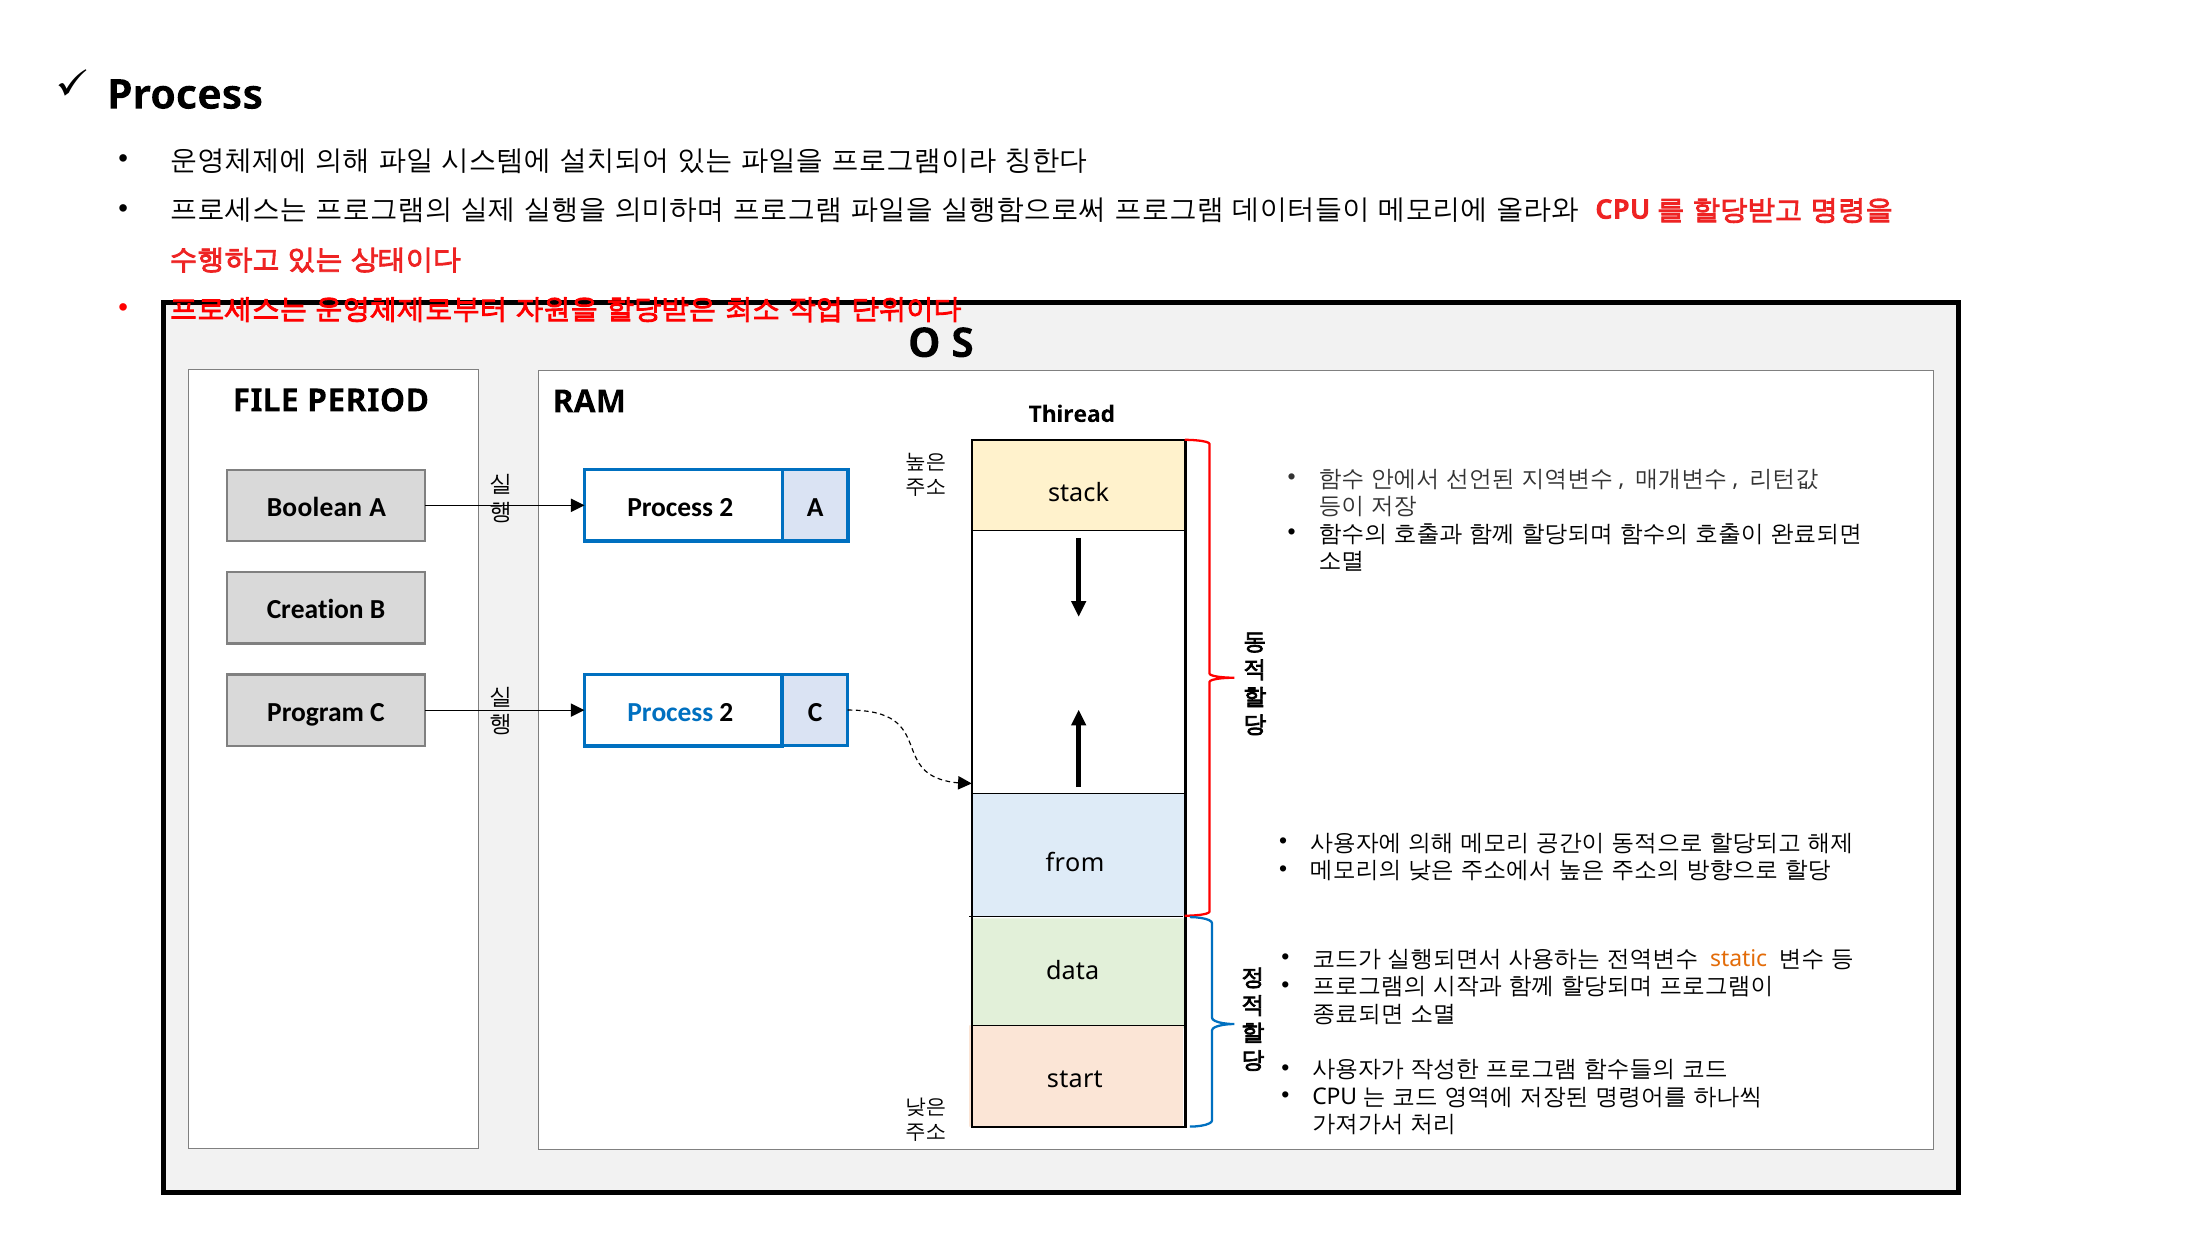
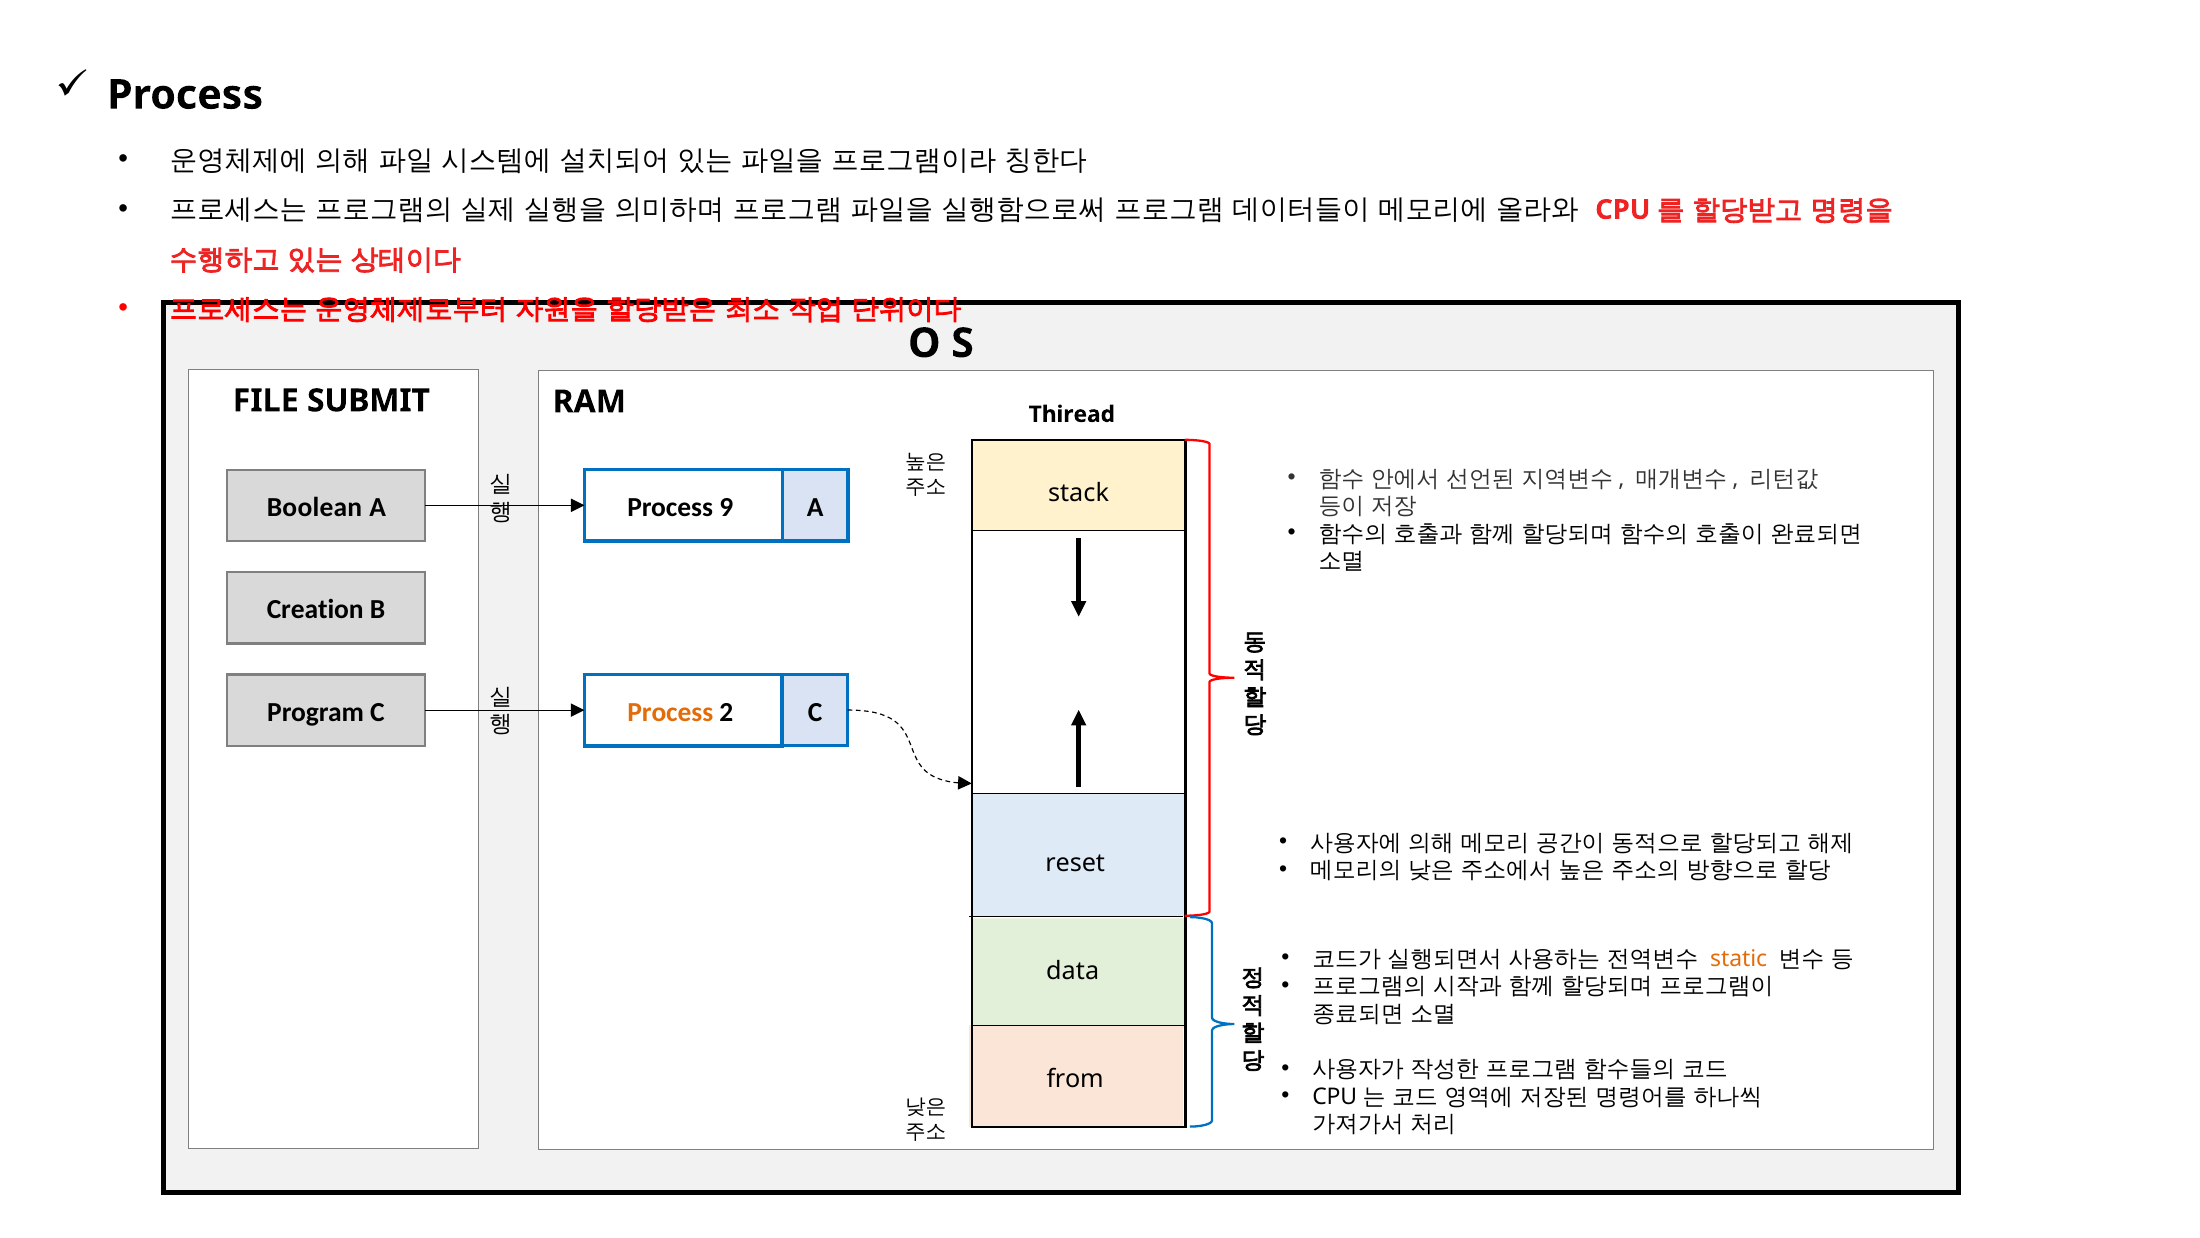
PERIOD: PERIOD -> SUBMIT (368, 401)
2: 2 -> 9 (726, 507)
Process colour: blue -> orange (670, 712)
from: from -> reset (1075, 862)
start: start -> from (1075, 1078)
